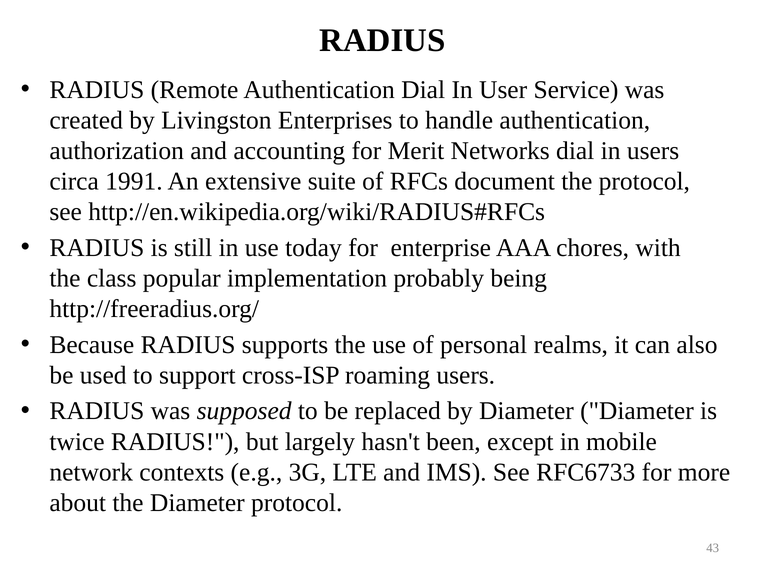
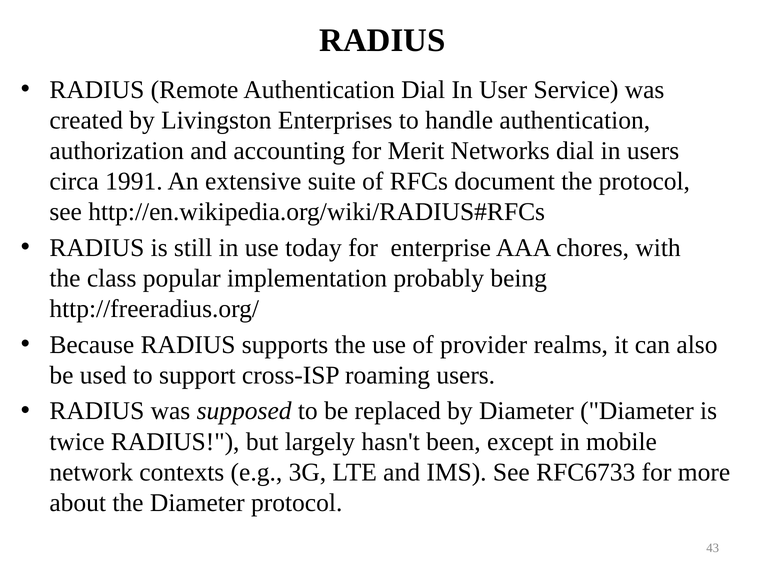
personal: personal -> provider (484, 345)
